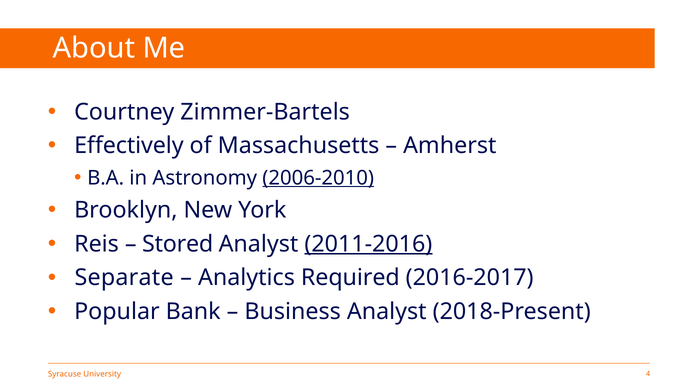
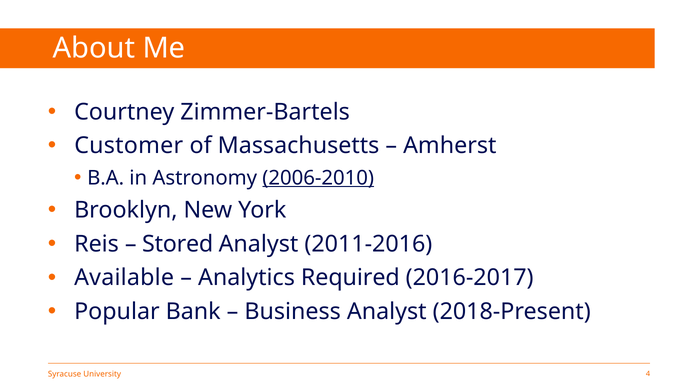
Effectively: Effectively -> Customer (129, 146)
2011-2016 underline: present -> none (368, 244)
Separate: Separate -> Available (124, 278)
